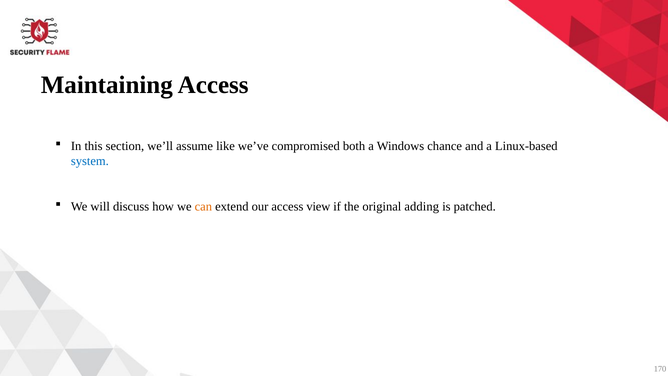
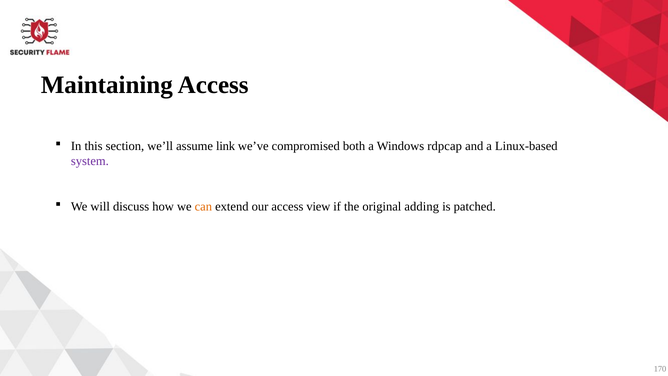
like: like -> link (226, 146)
chance: chance -> rdpcap (445, 146)
system colour: blue -> purple (90, 161)
